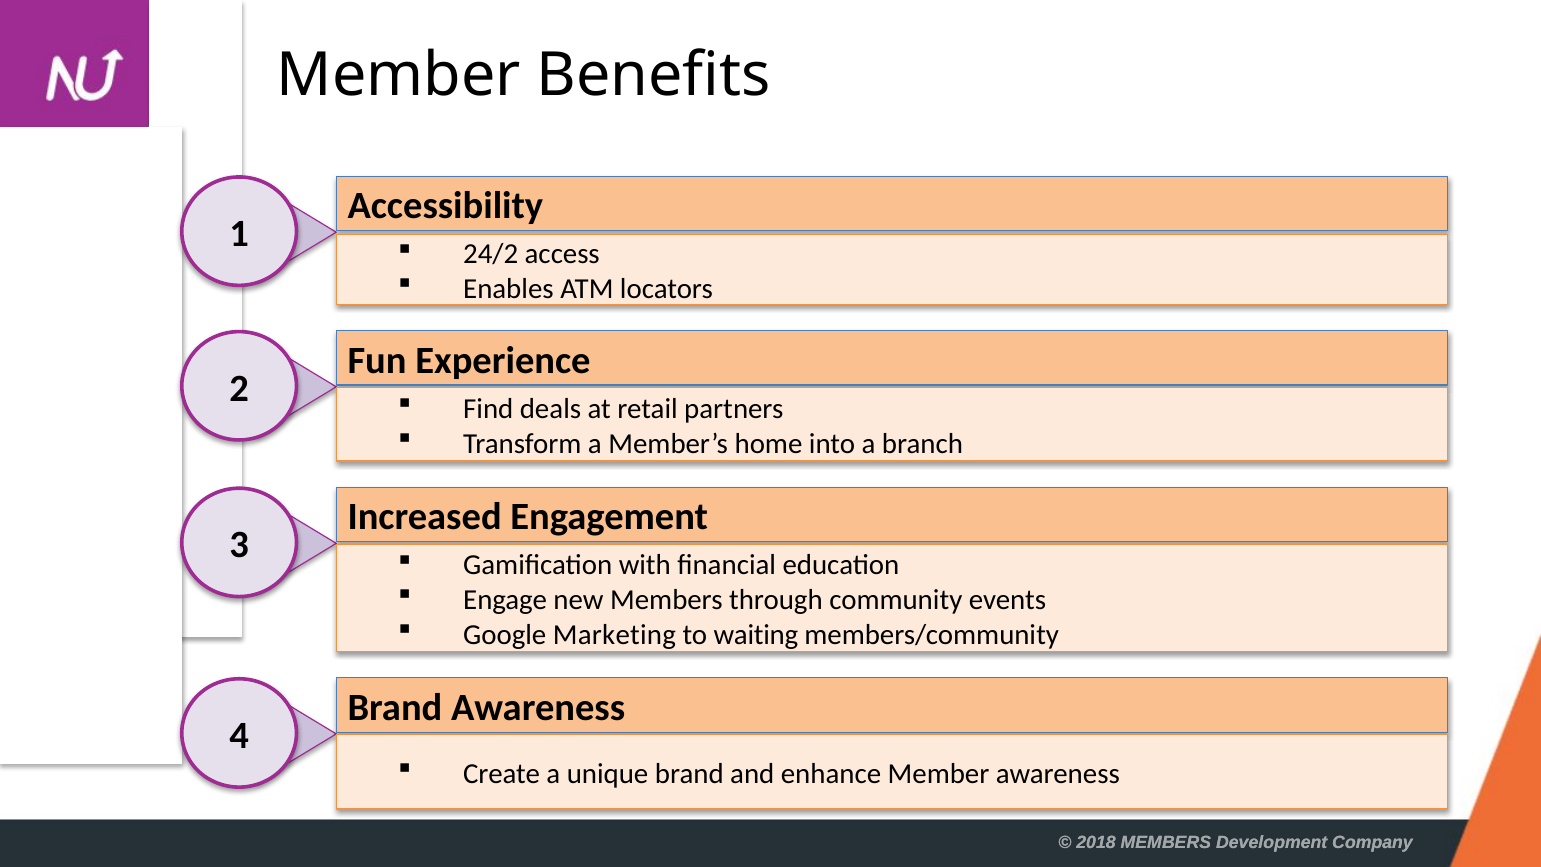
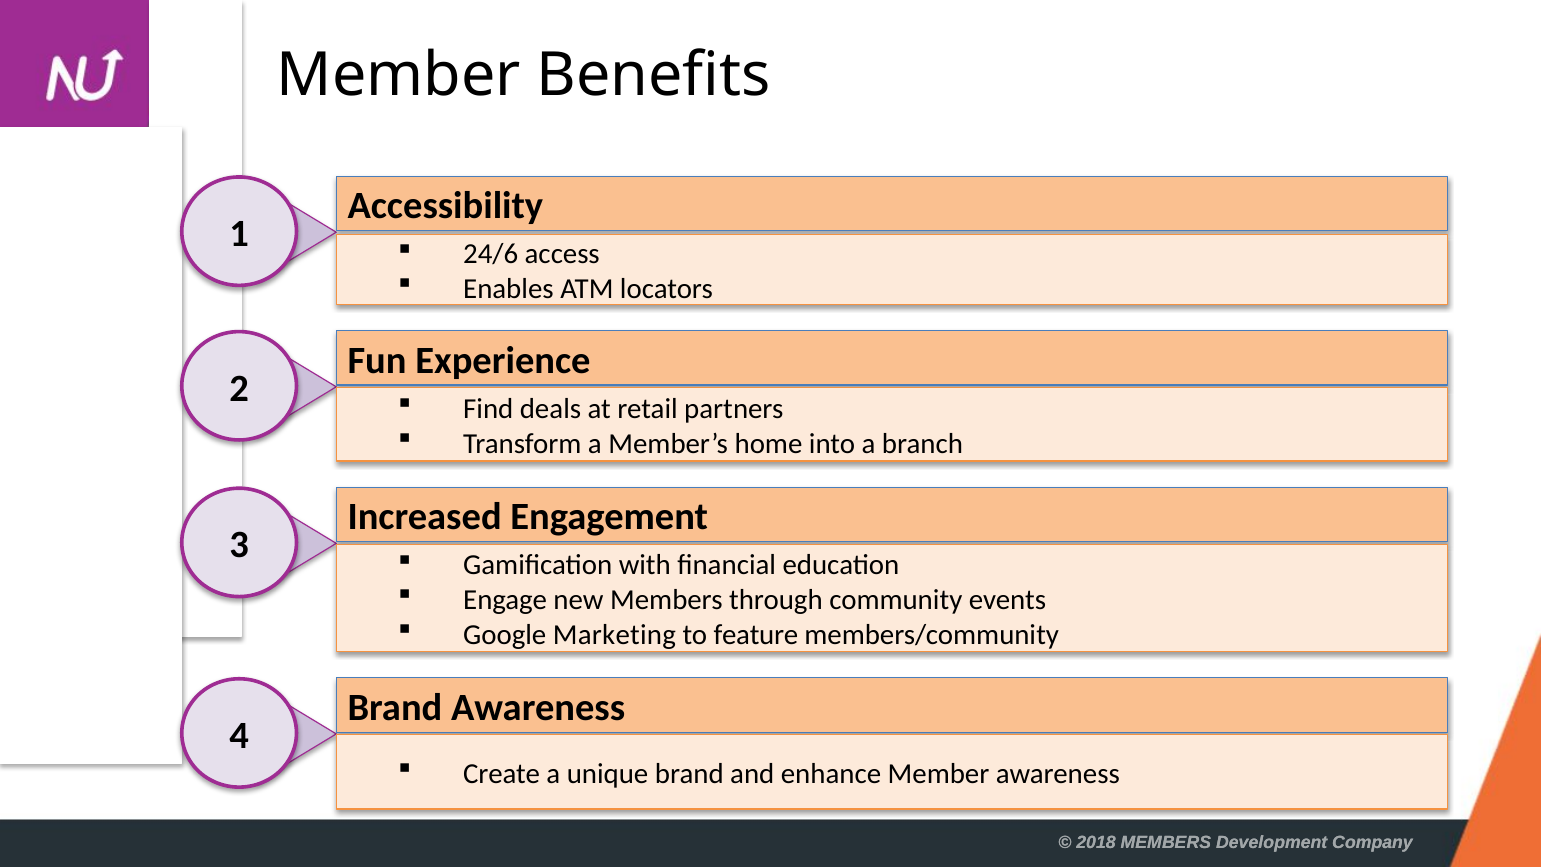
24/2: 24/2 -> 24/6 (491, 254)
waiting: waiting -> feature (756, 635)
